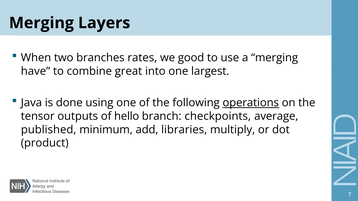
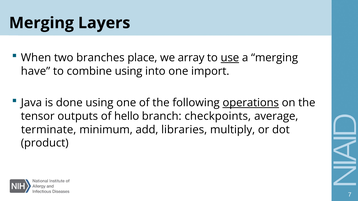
rates: rates -> place (142, 58)
good: good -> array (191, 58)
use underline: none -> present (230, 58)
combine great: great -> using (129, 71)
largest: largest -> import (210, 71)
published: published -> terminate (49, 130)
